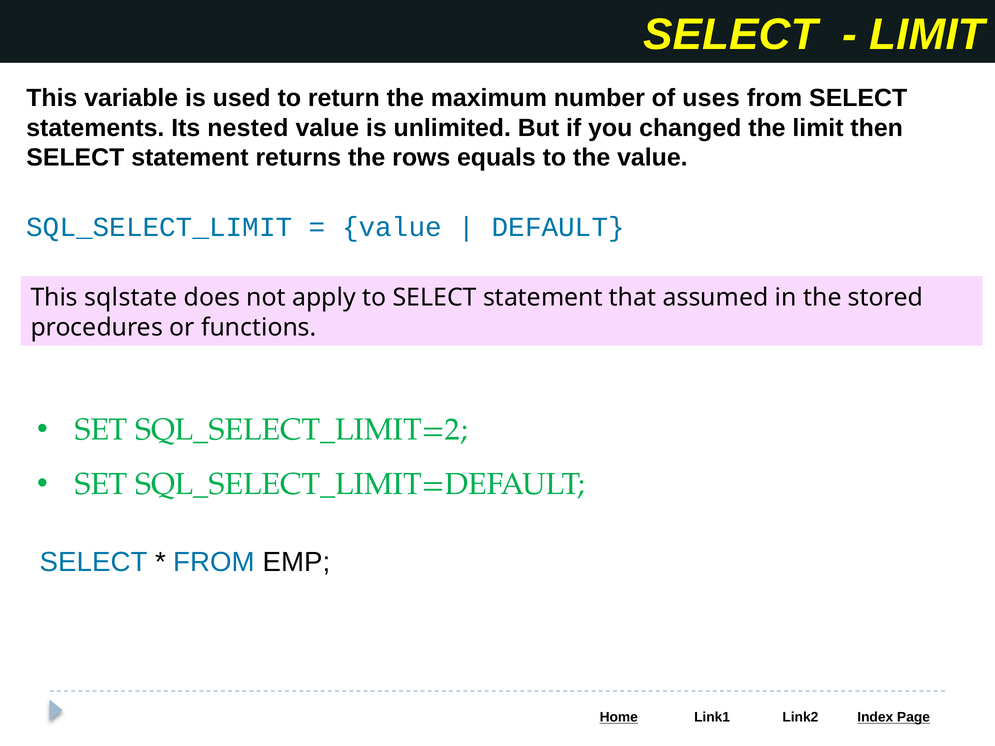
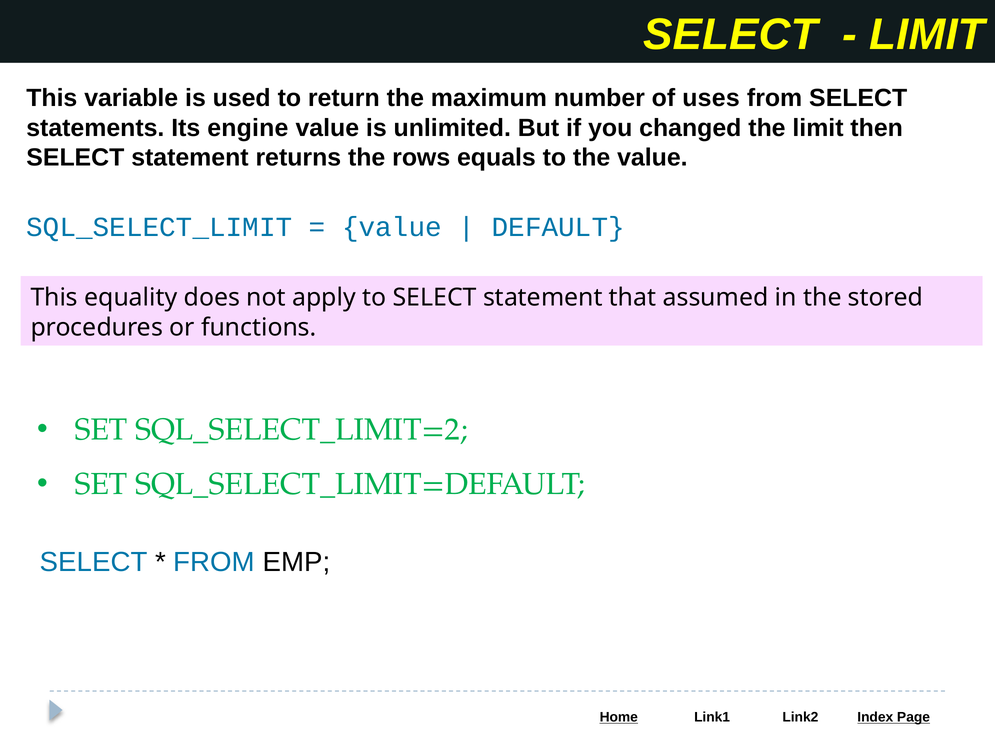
nested: nested -> engine (248, 128)
sqlstate: sqlstate -> equality (131, 298)
